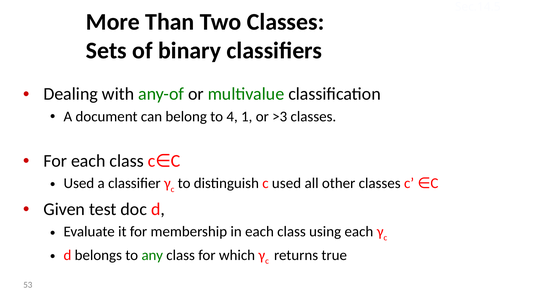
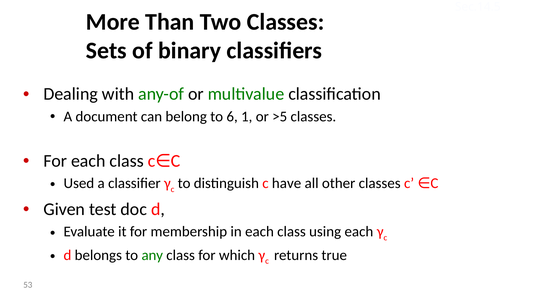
4: 4 -> 6 (232, 117)
>3: >3 -> >5 (280, 117)
c used: used -> have (287, 183)
